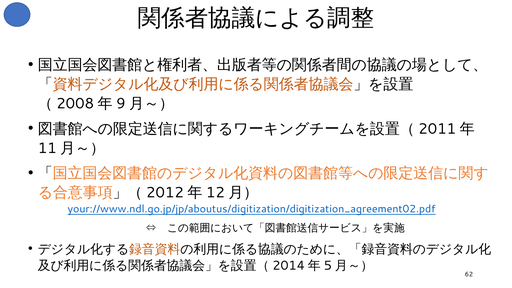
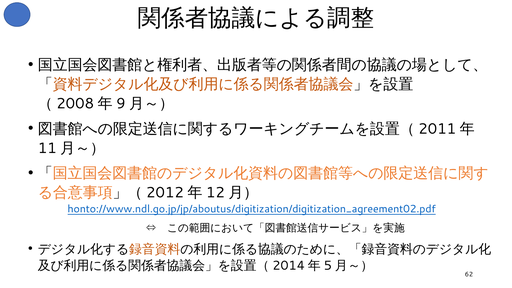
your://www.ndl.go.jp/jp/aboutus/digitization/digitization_agreement02.pdf: your://www.ndl.go.jp/jp/aboutus/digitization/digitization_agreement02.pdf -> honto://www.ndl.go.jp/jp/aboutus/digitization/digitization_agreement02.pdf (252, 209)
